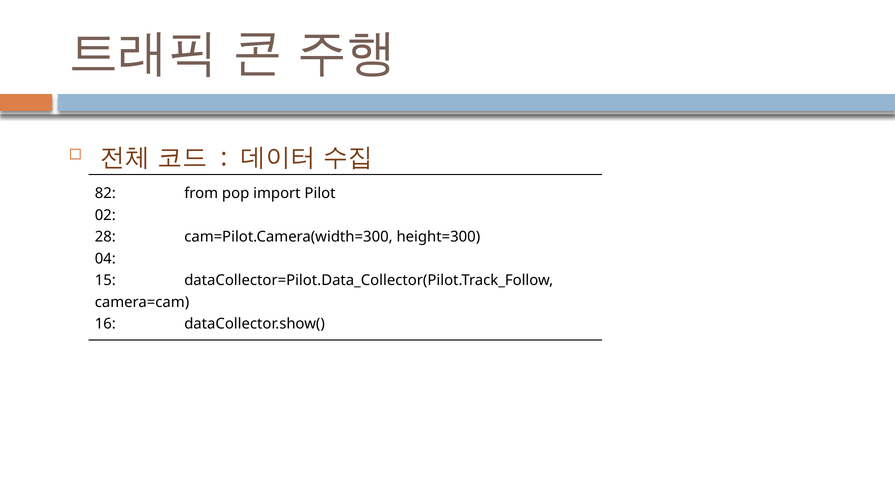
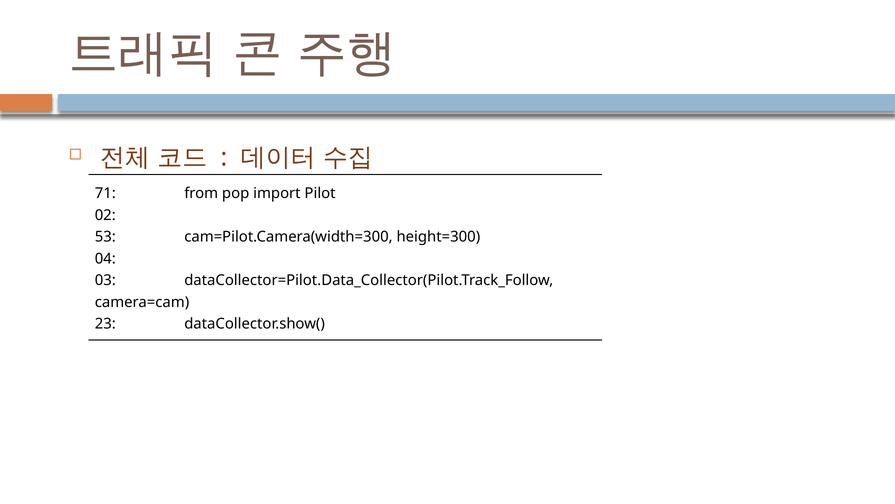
82: 82 -> 71 (105, 193)
28: 28 -> 53 (105, 237)
15: 15 -> 03 (105, 280)
16: 16 -> 23 (105, 324)
